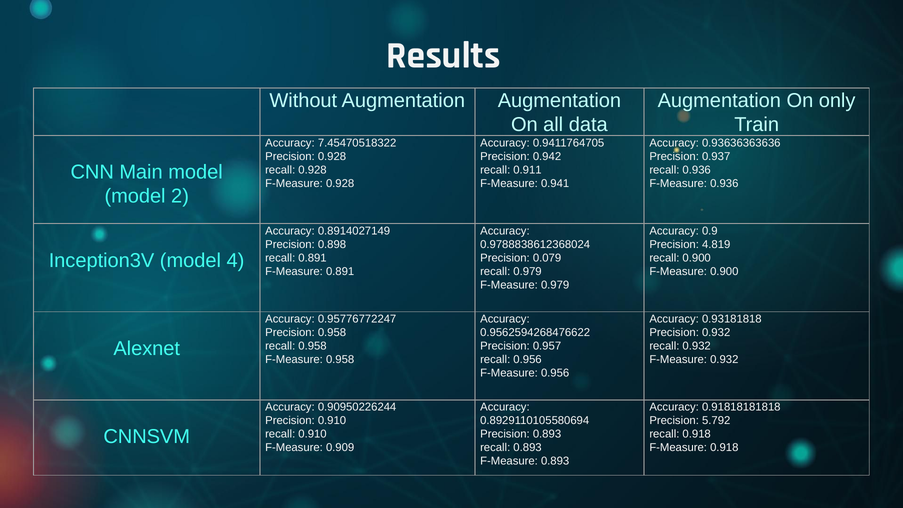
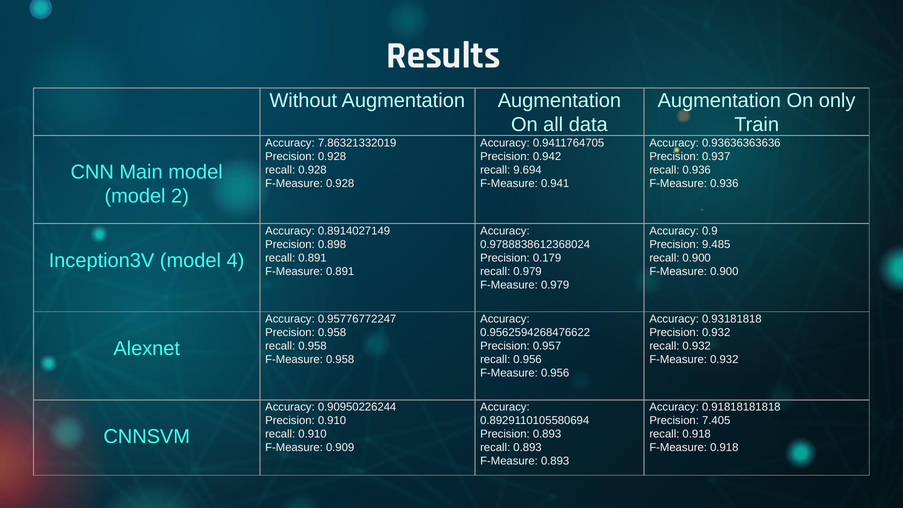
7.45470518322: 7.45470518322 -> 7.86321332019 (357, 143)
0.911: 0.911 -> 9.694 (527, 170)
4.819: 4.819 -> 9.485 (716, 244)
0.079: 0.079 -> 0.179 (547, 258)
5.792: 5.792 -> 7.405 (716, 421)
